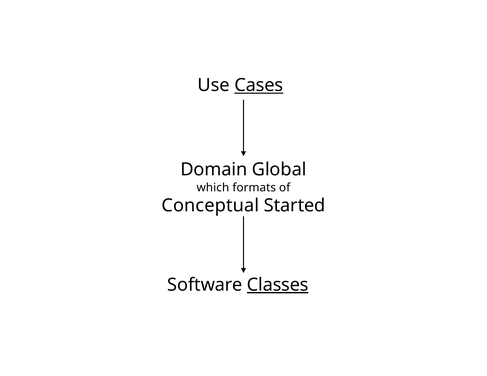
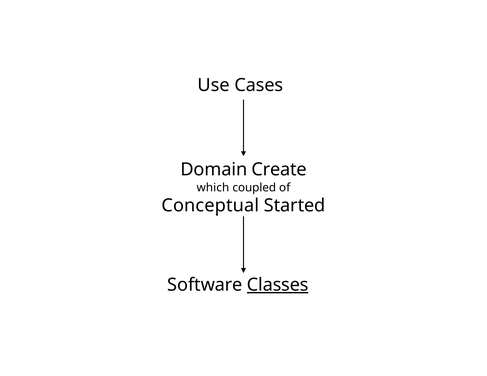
Cases underline: present -> none (259, 85)
Global: Global -> Create (279, 170)
formats: formats -> coupled (254, 188)
